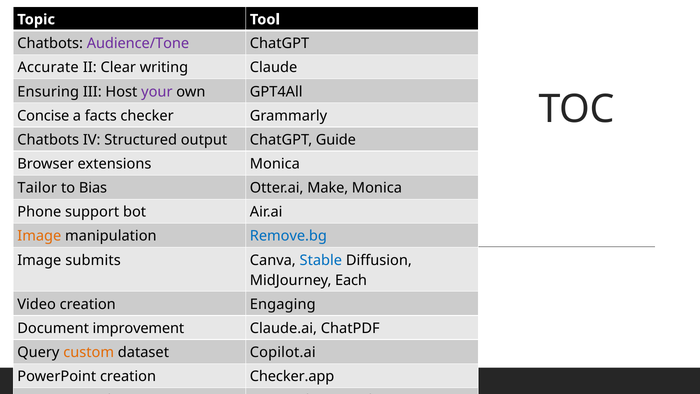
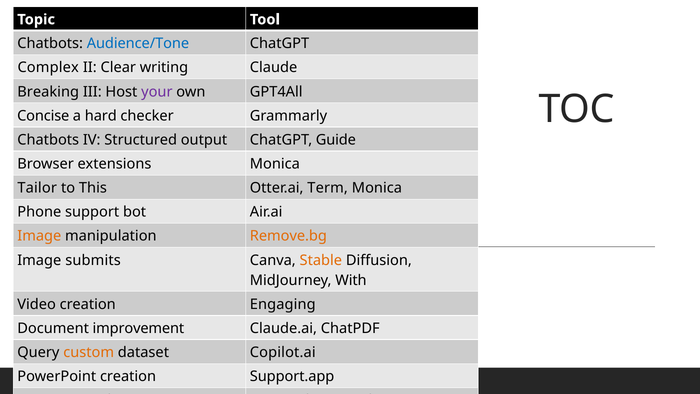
Audience/Tone colour: purple -> blue (138, 44)
Accurate: Accurate -> Complex (48, 68)
Ensuring: Ensuring -> Breaking (48, 92)
facts: facts -> hard (101, 116)
Bias: Bias -> This (93, 188)
Make: Make -> Term (328, 188)
Remove.bg colour: blue -> orange (288, 236)
Stable colour: blue -> orange (321, 260)
Each: Each -> With (351, 280)
Checker.app: Checker.app -> Support.app (292, 376)
